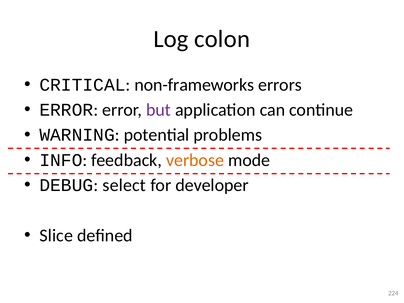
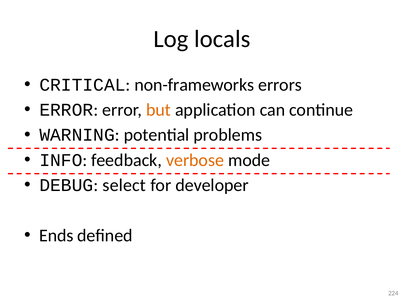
colon: colon -> locals (222, 39)
but colour: purple -> orange (159, 110)
Slice: Slice -> Ends (56, 236)
